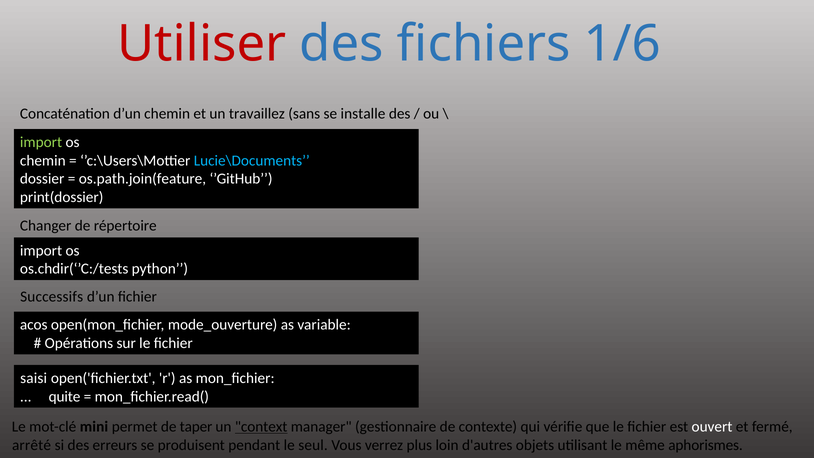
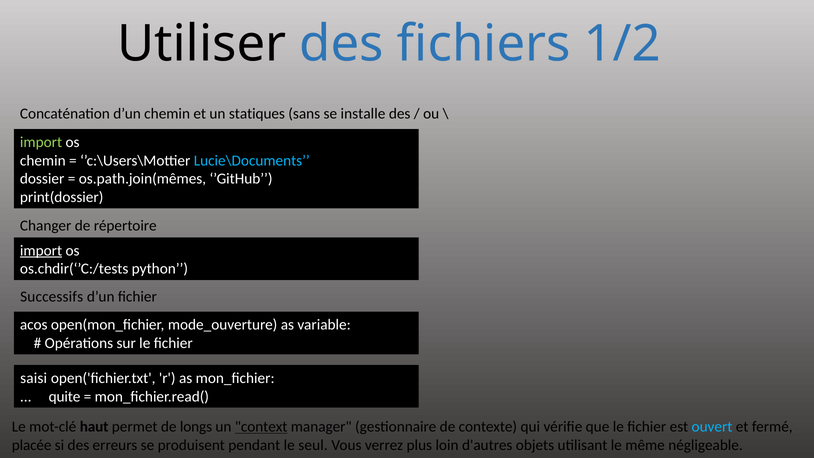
Utiliser colour: red -> black (202, 44)
1/6: 1/6 -> 1/2 (622, 44)
travaillez: travaillez -> statiques (257, 114)
os.path.join(feature: os.path.join(feature -> os.path.join(mêmes (142, 179)
import underline: none -> present (41, 251)
mini: mini -> haut (94, 427)
taper: taper -> longs (196, 427)
ouvert colour: white -> light blue (712, 427)
arrêté: arrêté -> placée (32, 445)
aphorismes: aphorismes -> négligeable (706, 445)
